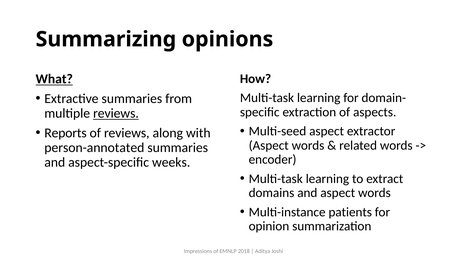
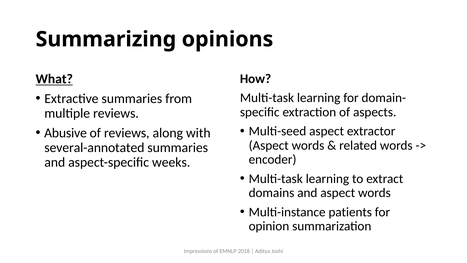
reviews underline: present -> none (116, 113)
Reports: Reports -> Abusive (66, 133)
person-annotated: person-annotated -> several-annotated (94, 148)
